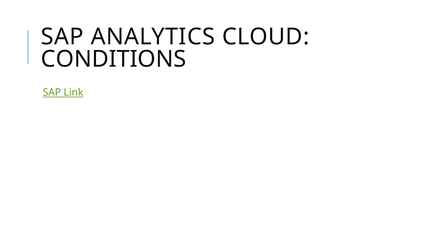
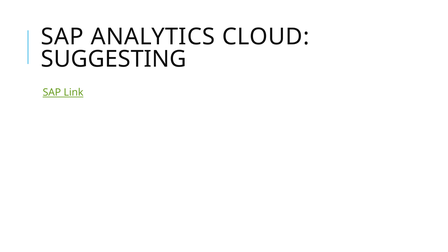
CONDITIONS: CONDITIONS -> SUGGESTING (114, 59)
